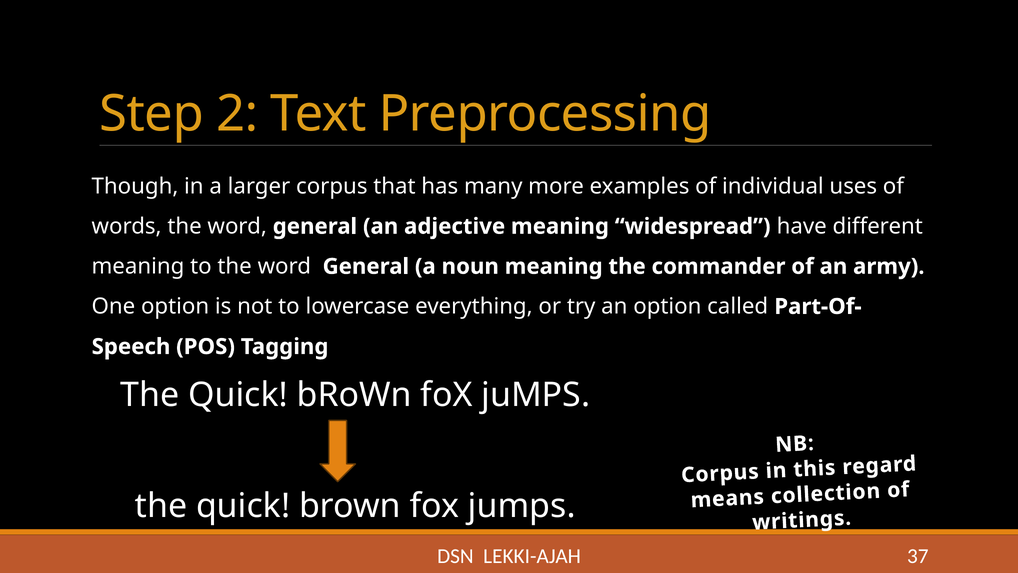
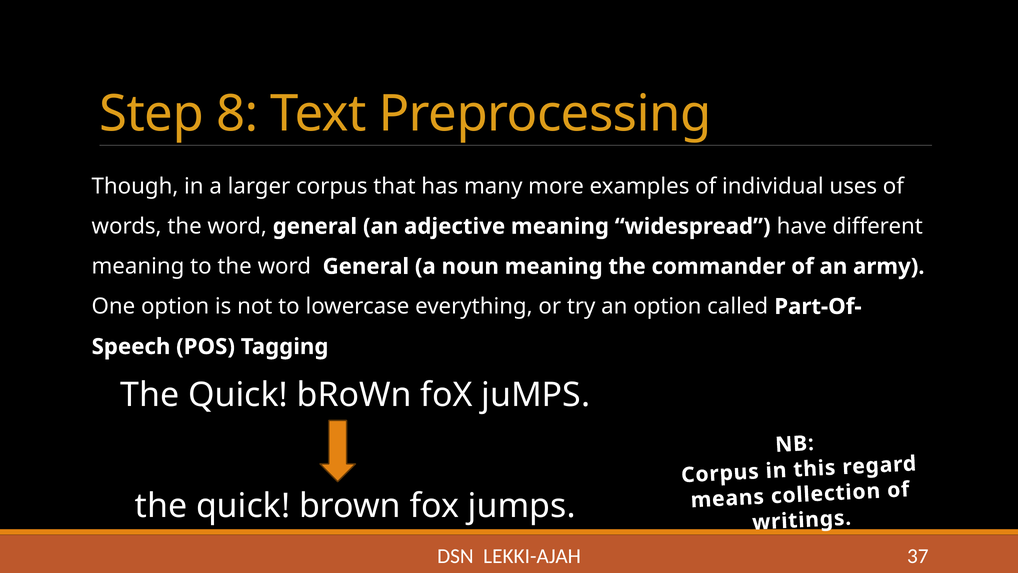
2: 2 -> 8 (237, 114)
